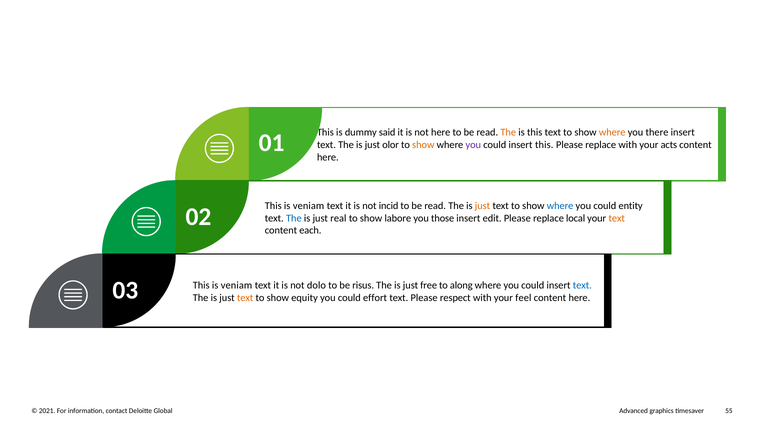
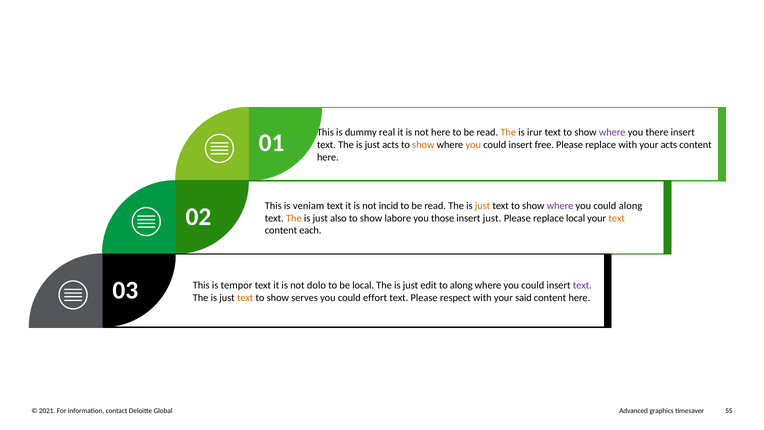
said: said -> real (387, 132)
is this: this -> irur (535, 132)
where colour: orange -> purple (612, 132)
just olor: olor -> acts (391, 145)
you colour: purple -> orange (473, 145)
insert this: this -> free (544, 145)
where colour: blue -> purple (560, 206)
could entity: entity -> along (631, 206)
The colour: blue -> orange (294, 218)
real: real -> also (338, 218)
insert edit: edit -> just (492, 218)
veniam: veniam -> tempor (237, 285)
be risus: risus -> local (363, 285)
free: free -> edit (429, 285)
text colour: blue -> purple (582, 285)
equity: equity -> serves (305, 297)
feel: feel -> said (523, 297)
